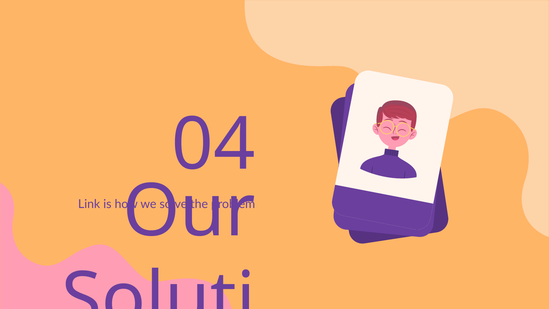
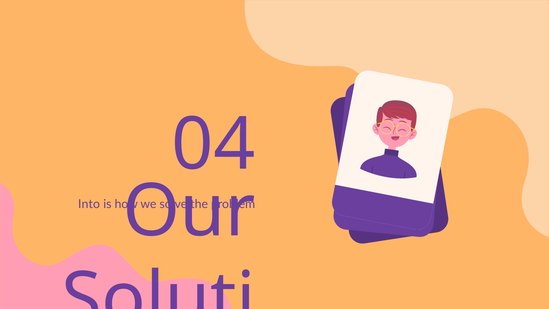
Link: Link -> Into (89, 204)
